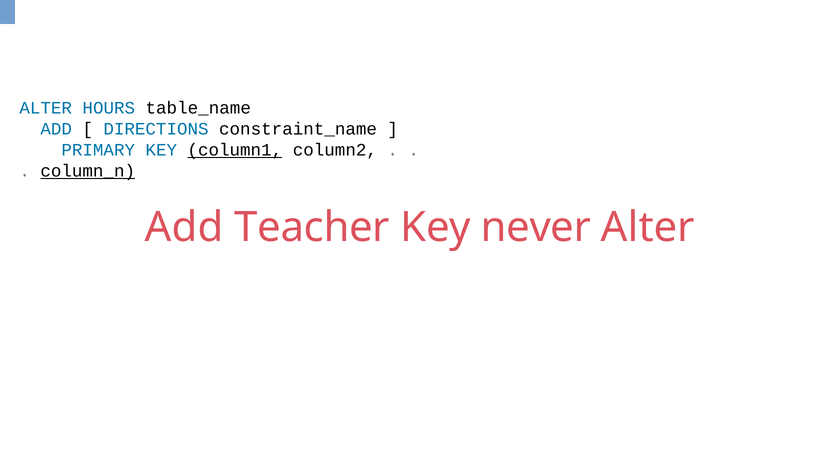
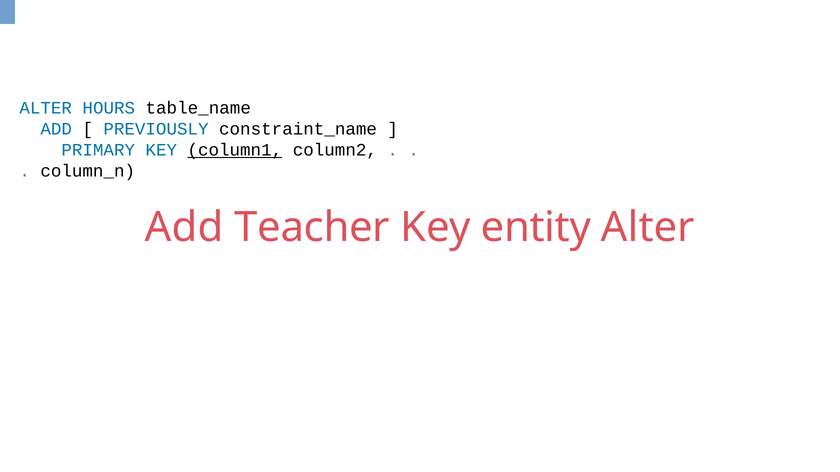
DIRECTIONS: DIRECTIONS -> PREVIOUSLY (156, 129)
column_n underline: present -> none (88, 171)
never: never -> entity (536, 228)
